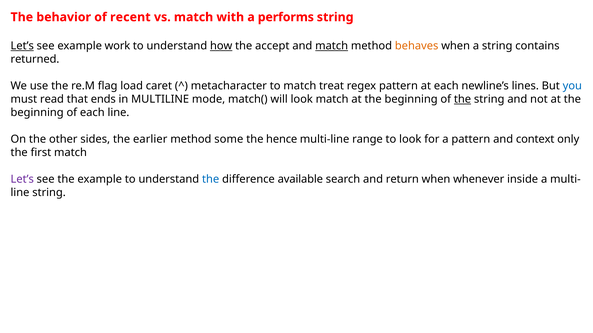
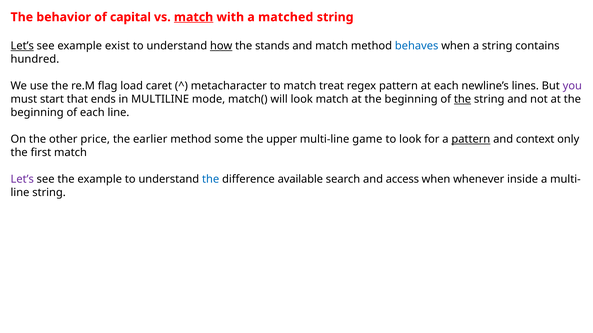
recent: recent -> capital (130, 17)
match underline: none -> present (194, 17)
performs: performs -> matched (286, 17)
work: work -> exist (117, 46)
accept: accept -> stands (272, 46)
match underline: present -> none (332, 46)
behaves colour: orange -> blue (417, 46)
returned: returned -> hundred (35, 59)
you colour: blue -> purple (572, 86)
read: read -> start (52, 99)
sides: sides -> price (95, 139)
hence: hence -> upper (282, 139)
range: range -> game (367, 139)
pattern underline: none -> present (471, 139)
return: return -> access (402, 179)
